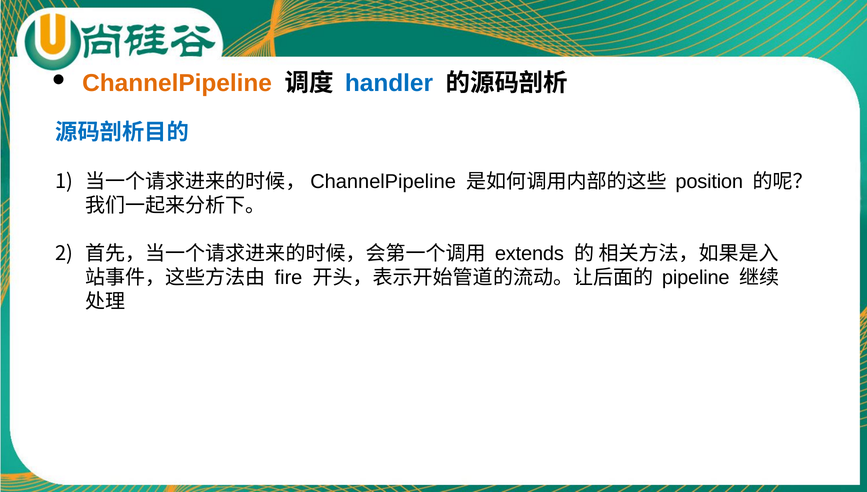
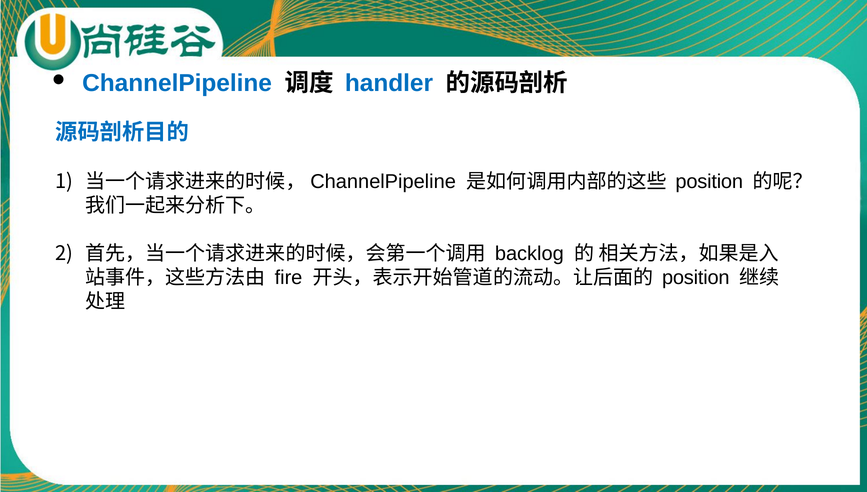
ChannelPipeline colour: orange -> blue (177, 83)
extends: extends -> backlog (529, 254)
pipeline: pipeline -> position (696, 278)
